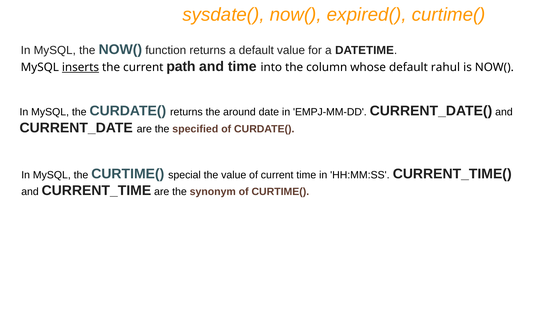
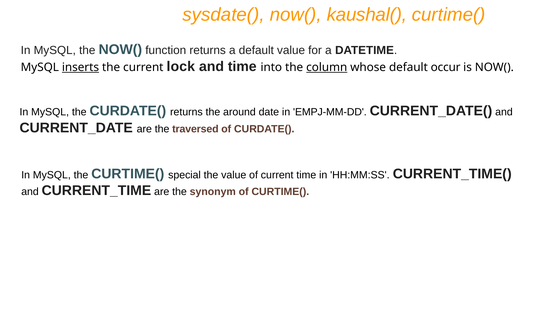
expired(: expired( -> kaushal( (367, 15)
path: path -> lock (181, 66)
column underline: none -> present (327, 67)
rahul: rahul -> occur (446, 67)
specified: specified -> traversed (195, 129)
